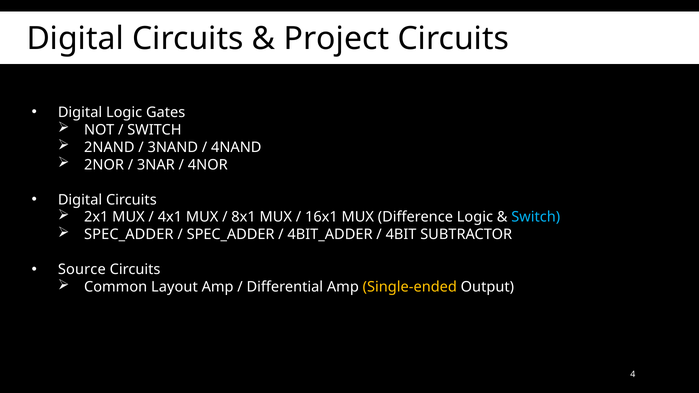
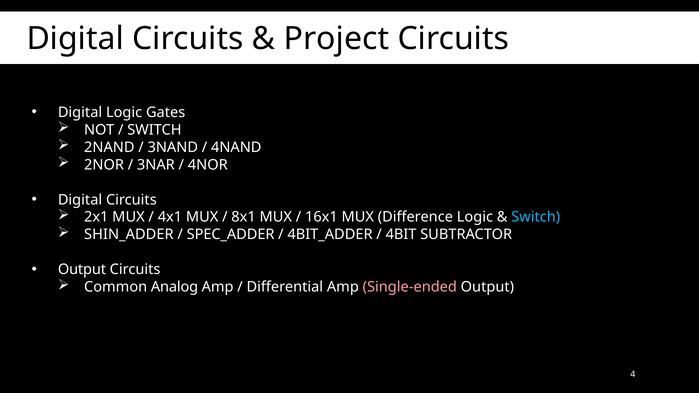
SPEC_ADDER: SPEC_ADDER -> SHIN_ADDER (129, 235)
Source: Source -> Output (82, 270)
Layout: Layout -> Analog (175, 287)
Single-ended colour: yellow -> pink (410, 287)
